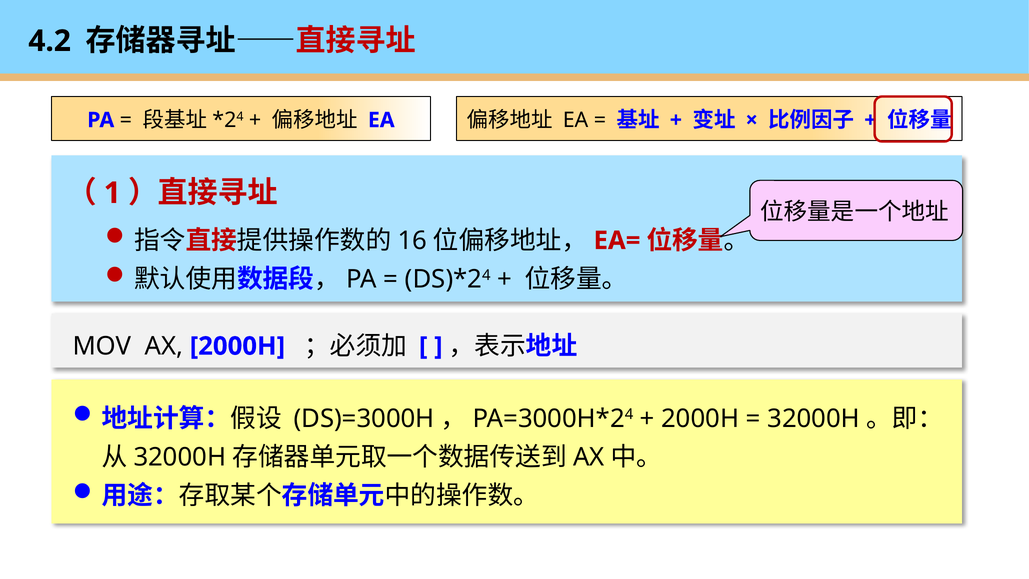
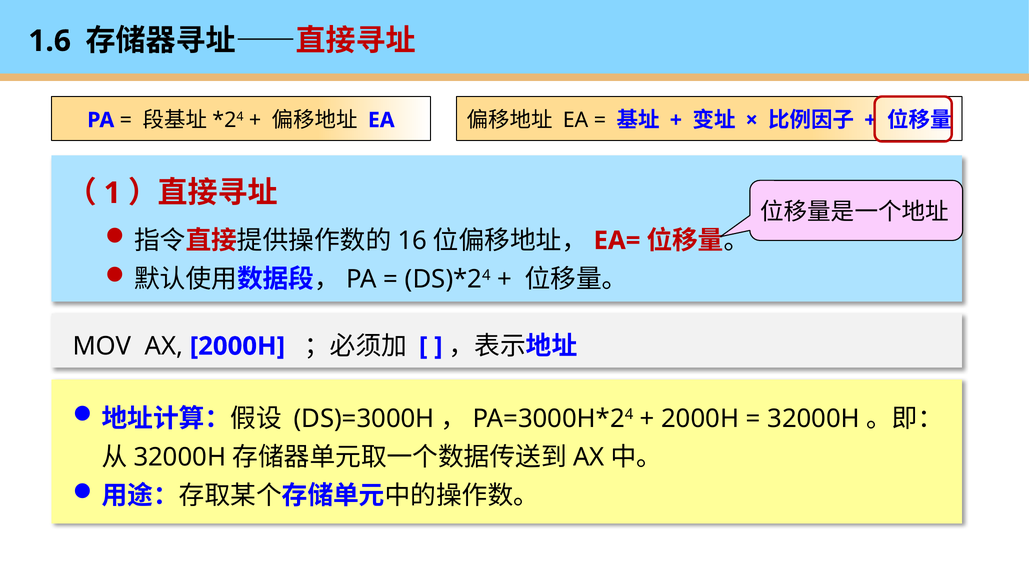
4.2: 4.2 -> 1.6 (50, 41)
